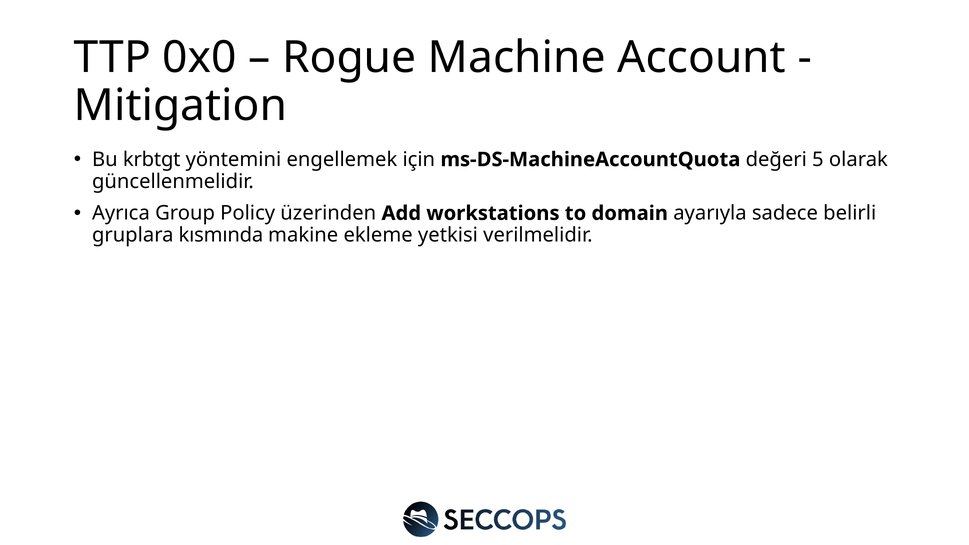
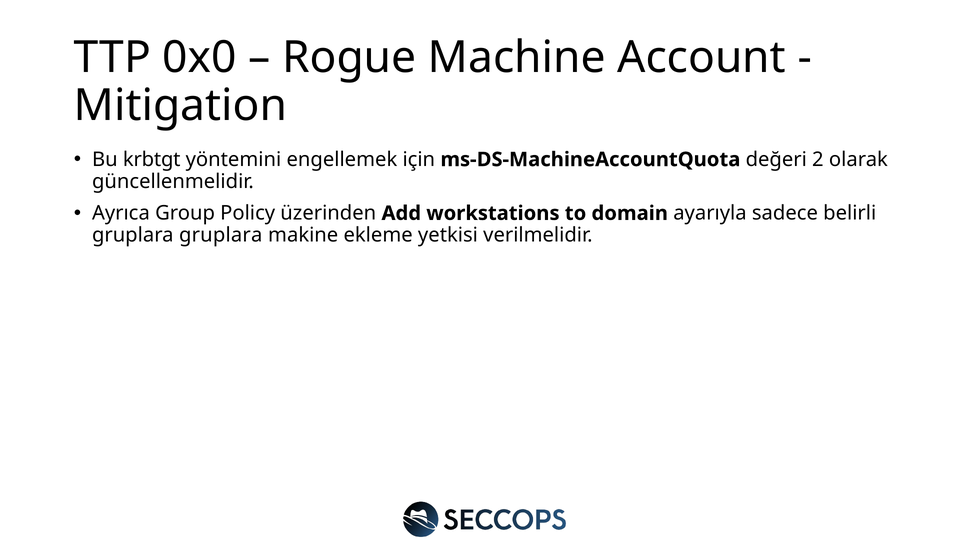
5: 5 -> 2 (818, 160)
gruplara kısmında: kısmında -> gruplara (221, 235)
